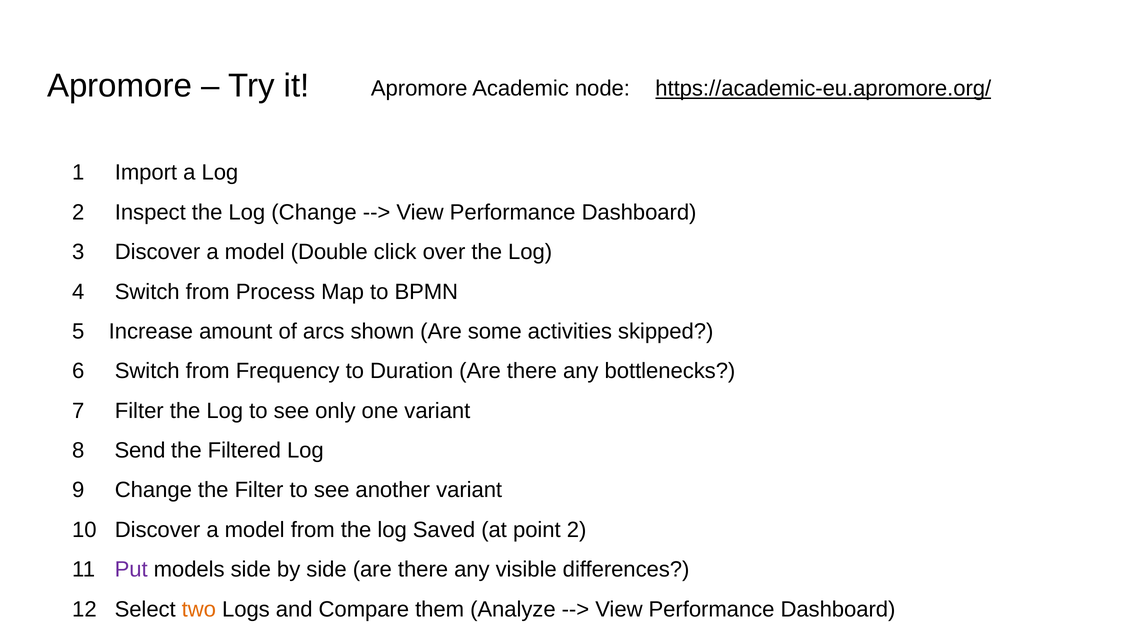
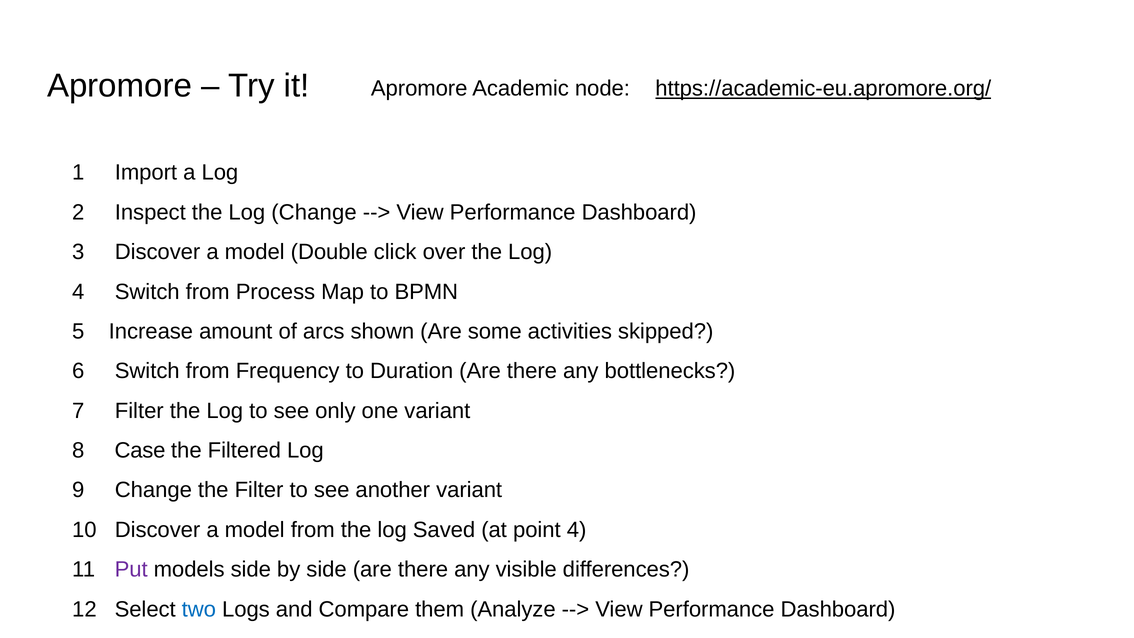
Send: Send -> Case (140, 450)
point 2: 2 -> 4 (577, 530)
two colour: orange -> blue (199, 609)
